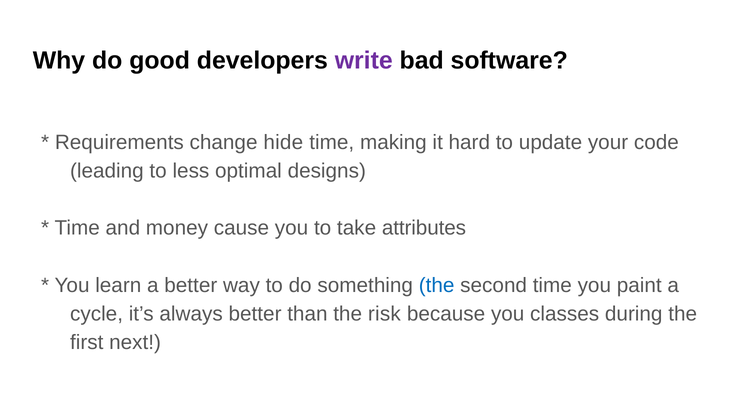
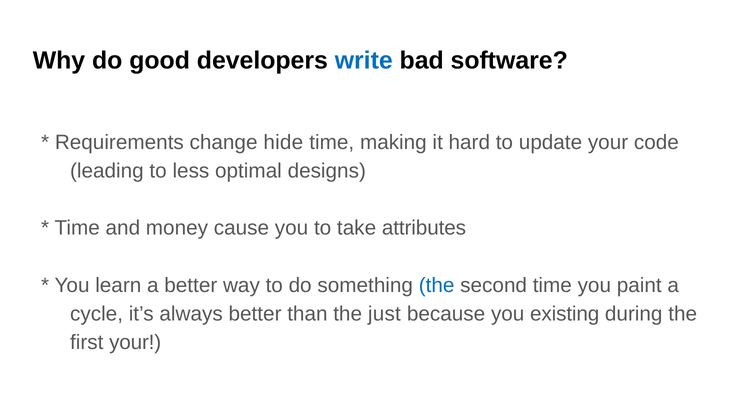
write colour: purple -> blue (364, 60)
risk: risk -> just (384, 314)
classes: classes -> existing (565, 314)
first next: next -> your (135, 342)
